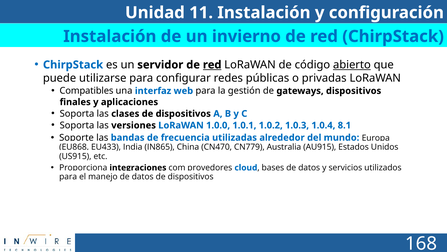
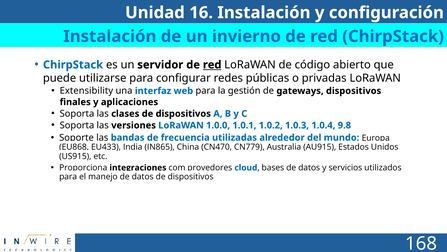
11: 11 -> 16 (201, 13)
abierto underline: present -> none (352, 65)
Compatibles: Compatibles -> Extensibility (86, 91)
8.1: 8.1 -> 9.8 (344, 125)
